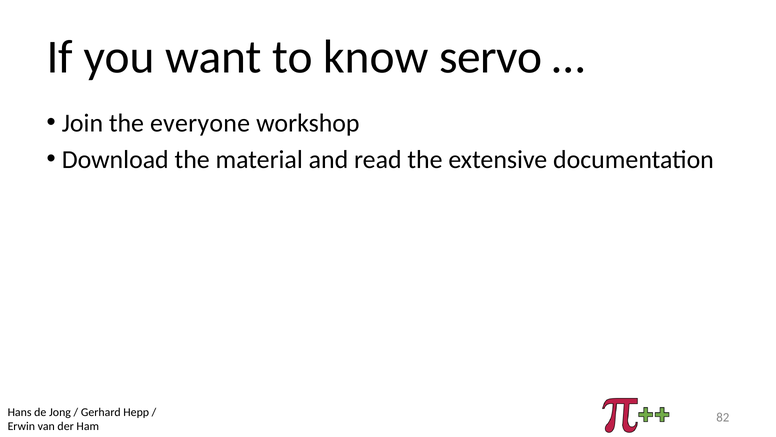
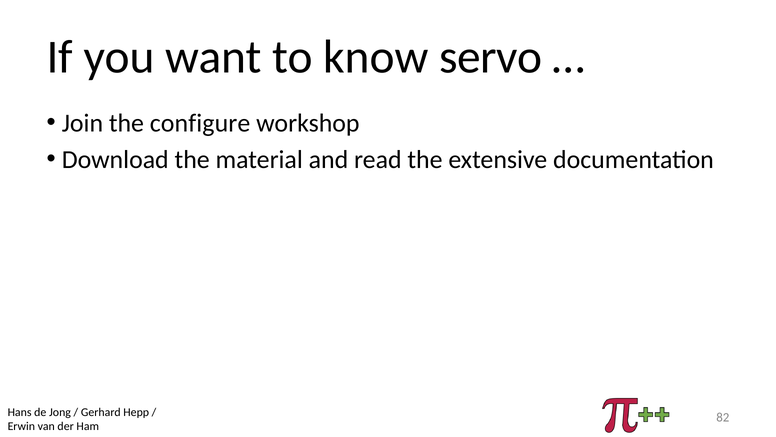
everyone: everyone -> configure (200, 123)
